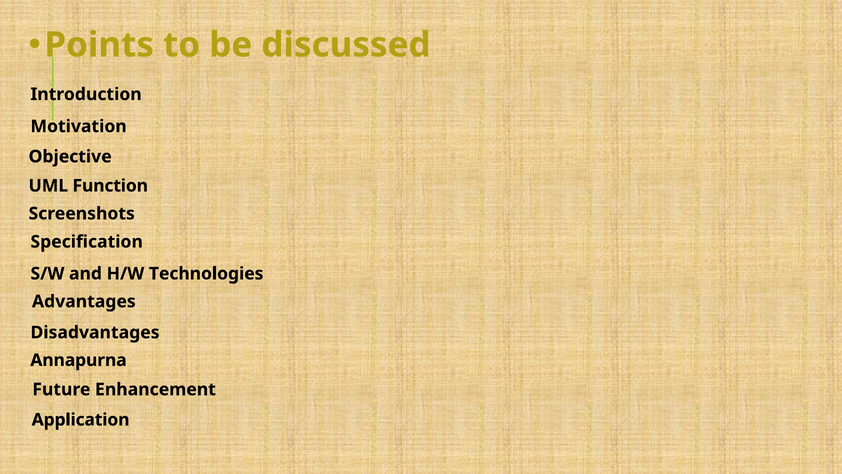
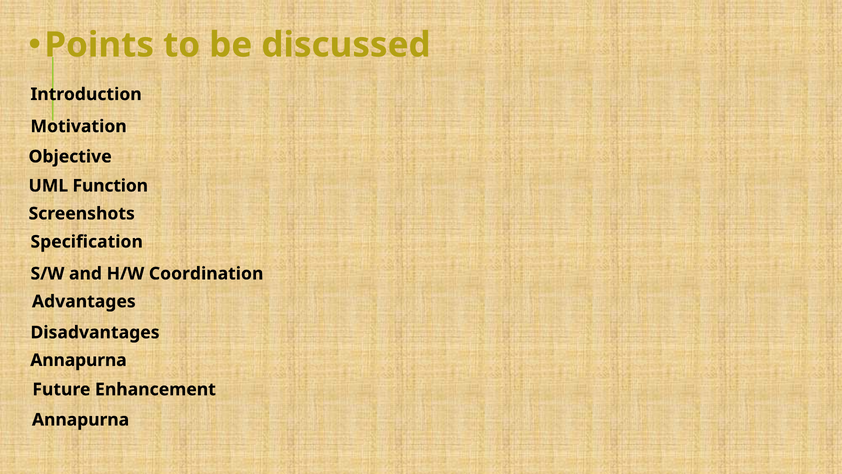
Technologies: Technologies -> Coordination (206, 273)
Application: Application -> Annapurna (81, 419)
